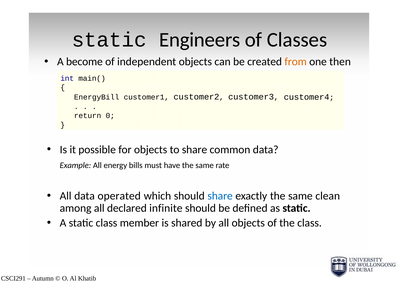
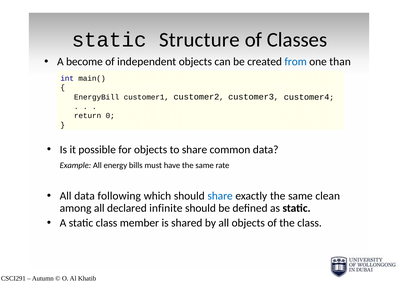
Engineers: Engineers -> Structure (199, 40)
from colour: orange -> blue (296, 62)
then: then -> than (340, 62)
operated: operated -> following (119, 196)
